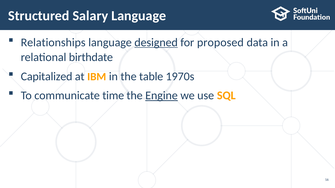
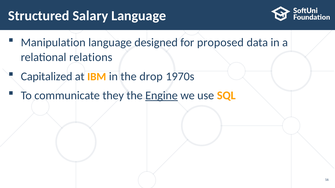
Relationships: Relationships -> Manipulation (53, 43)
designed underline: present -> none (156, 43)
birthdate: birthdate -> relations (91, 57)
table: table -> drop (151, 77)
time: time -> they (113, 96)
